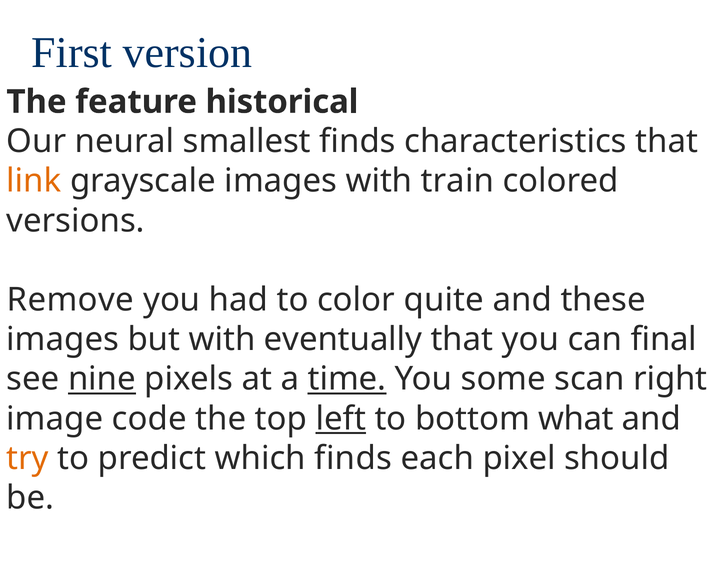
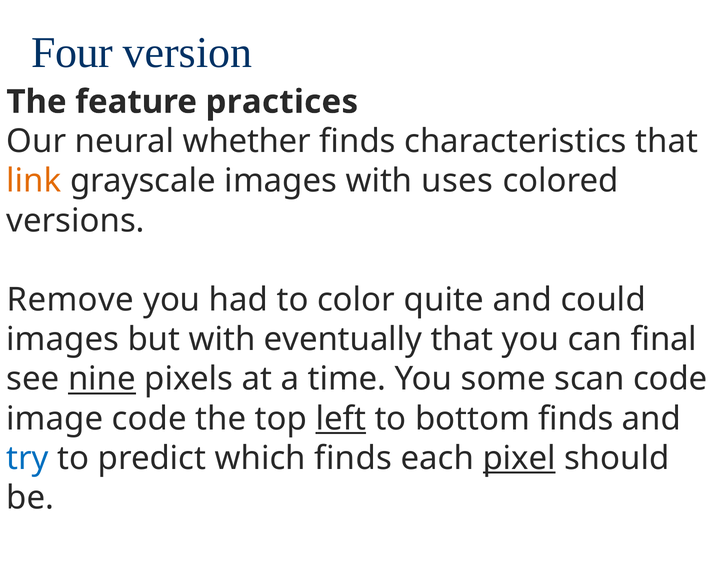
First: First -> Four (72, 53)
historical: historical -> practices (282, 102)
smallest: smallest -> whether (247, 142)
train: train -> uses (457, 181)
these: these -> could (603, 300)
time underline: present -> none (347, 379)
scan right: right -> code (670, 379)
bottom what: what -> finds (576, 419)
try colour: orange -> blue (28, 458)
pixel underline: none -> present (519, 458)
